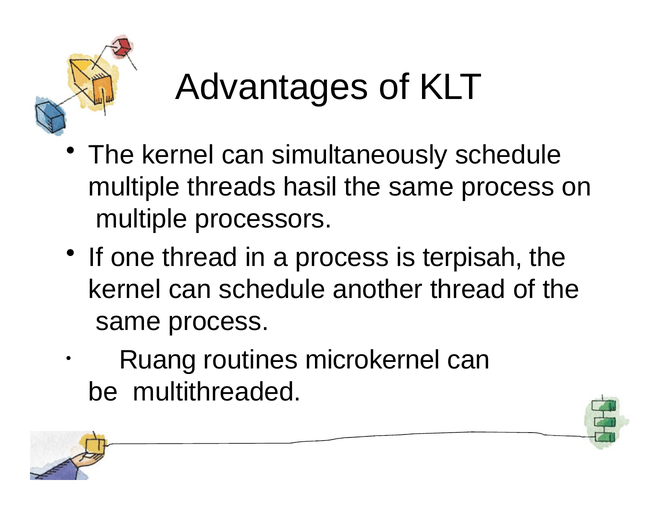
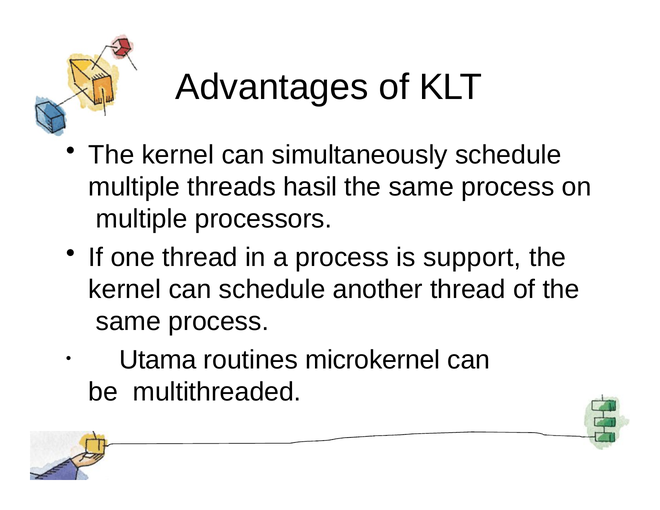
terpisah: terpisah -> support (472, 258)
Ruang: Ruang -> Utama (158, 360)
